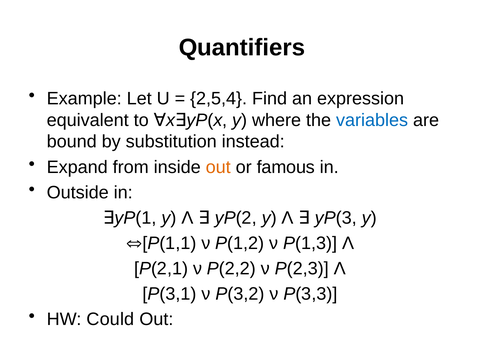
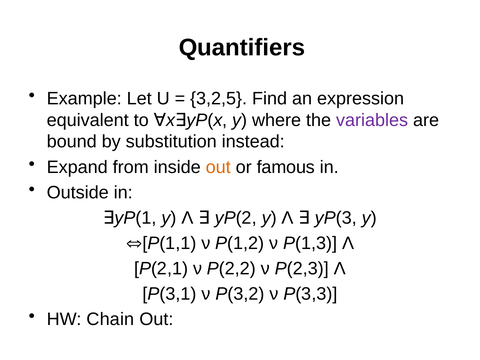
2,5,4: 2,5,4 -> 3,2,5 (219, 98)
variables colour: blue -> purple (372, 120)
Could: Could -> Chain (110, 319)
